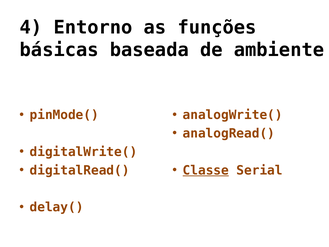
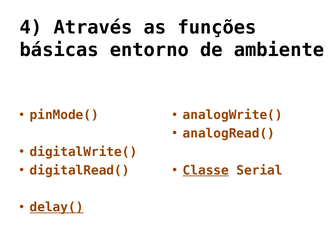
Entorno: Entorno -> Através (93, 27)
baseada: baseada -> entorno (149, 50)
delay( underline: none -> present (57, 207)
